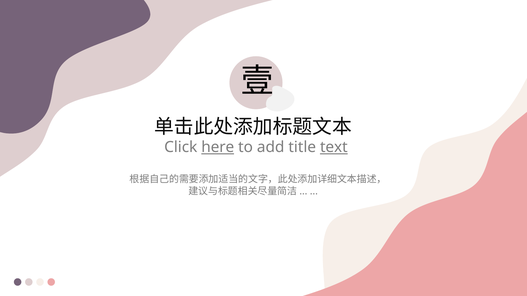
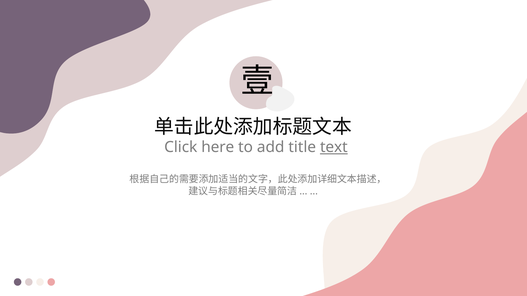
here underline: present -> none (218, 147)
